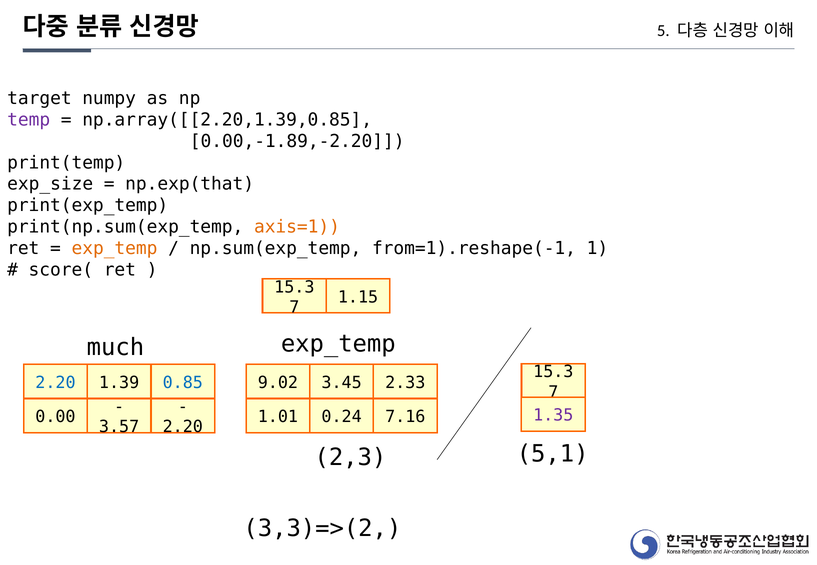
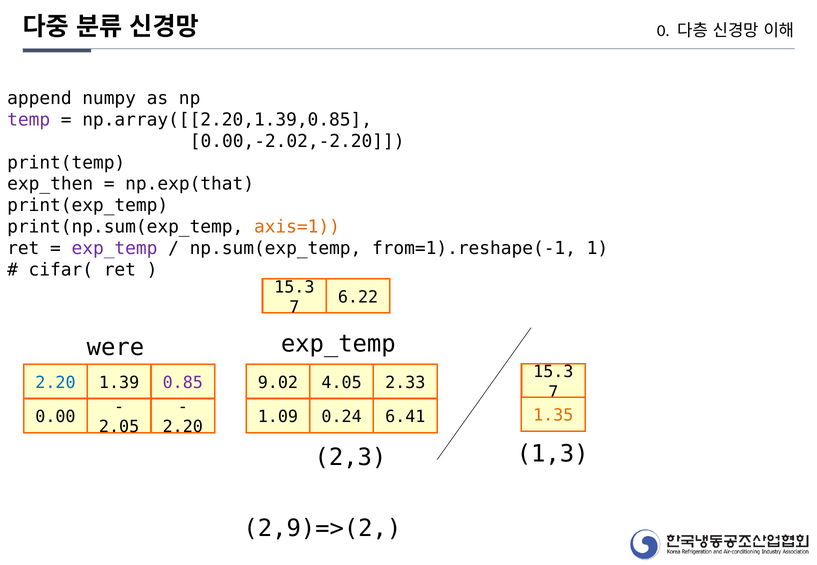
5: 5 -> 0 (663, 31)
target: target -> append (39, 98)
0.00,-1.89,-2.20: 0.00,-1.89,-2.20 -> 0.00,-2.02,-2.20 (297, 141)
exp_size: exp_size -> exp_then (50, 184)
exp_temp colour: orange -> purple (115, 249)
score(: score( -> cifar( (61, 270)
1.15: 1.15 -> 6.22 (358, 297)
much: much -> were (115, 348)
0.85 colour: blue -> purple (183, 383)
3.45: 3.45 -> 4.05 (342, 383)
1.35 colour: purple -> orange (553, 416)
1.01: 1.01 -> 1.09 (278, 417)
7.16: 7.16 -> 6.41 (405, 417)
3.57: 3.57 -> 2.05 (119, 427)
5,1: 5,1 -> 1,3 (553, 454)
3,3)=>(2: 3,3)=>(2 -> 2,9)=>(2 (322, 529)
